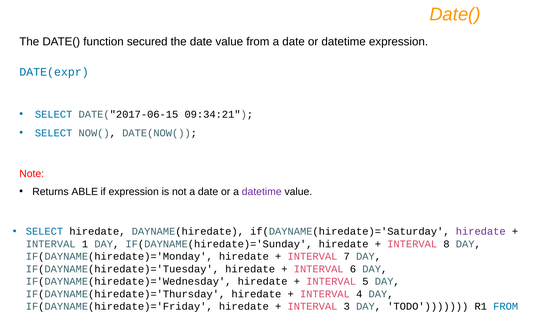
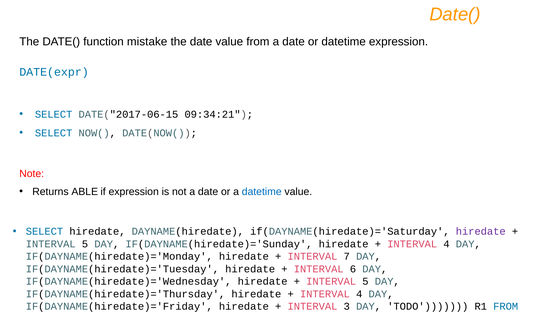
secured: secured -> mistake (147, 42)
datetime colour: purple -> blue (262, 192)
1: 1 -> 5 (85, 244)
8: 8 -> 4 (446, 244)
